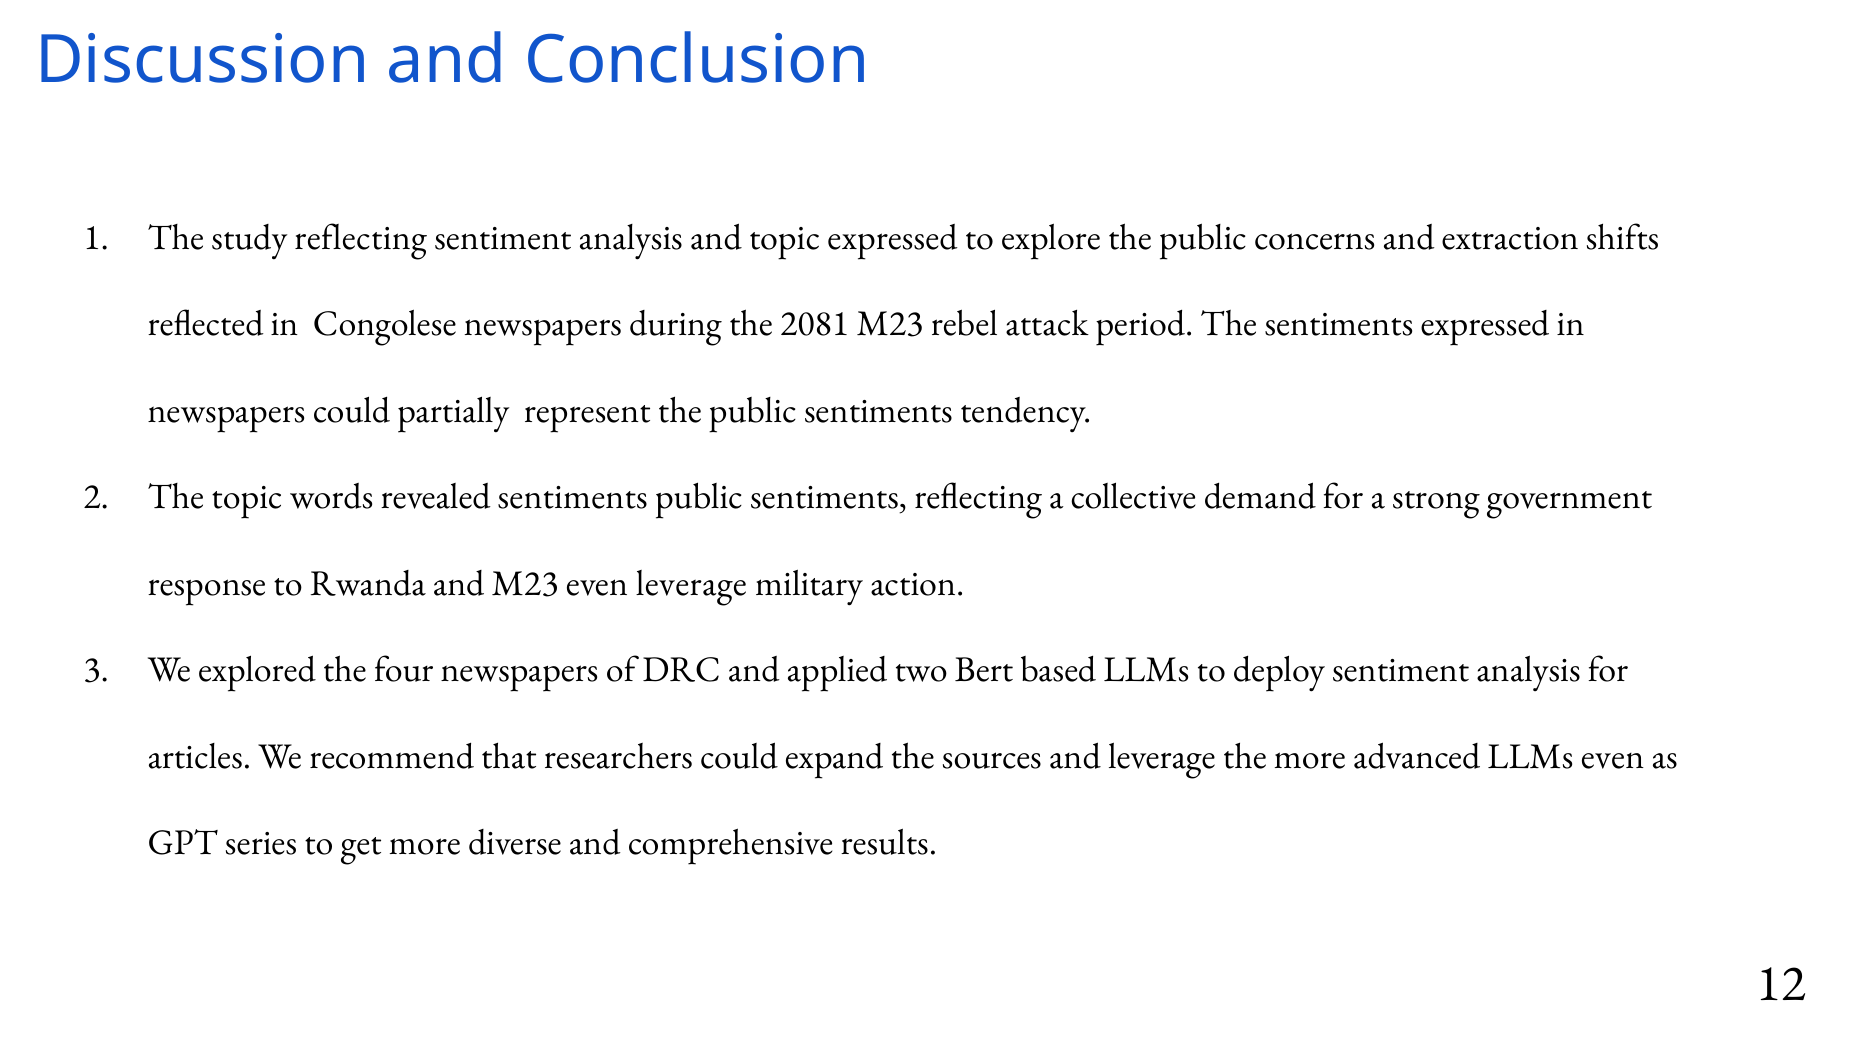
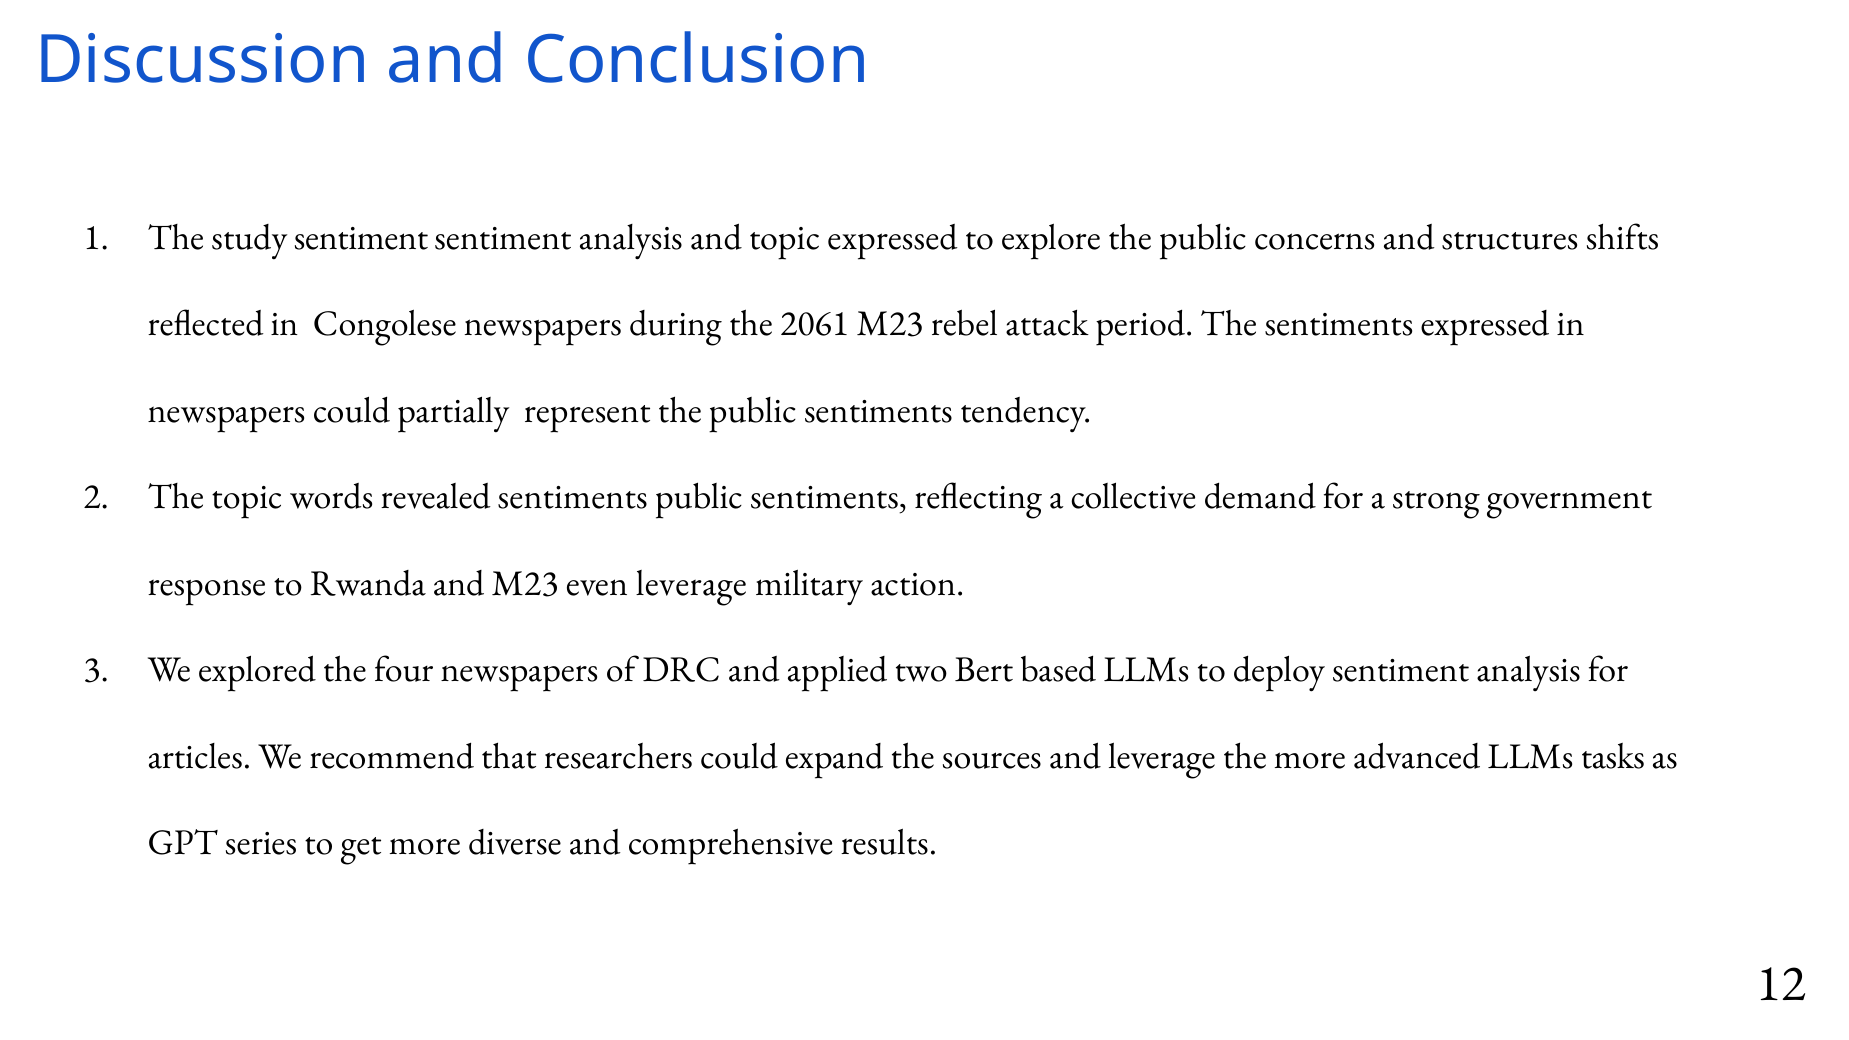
study reflecting: reflecting -> sentiment (361, 237)
extraction: extraction -> structures (1510, 237)
2081: 2081 -> 2061 (815, 324)
LLMs even: even -> tasks (1613, 756)
